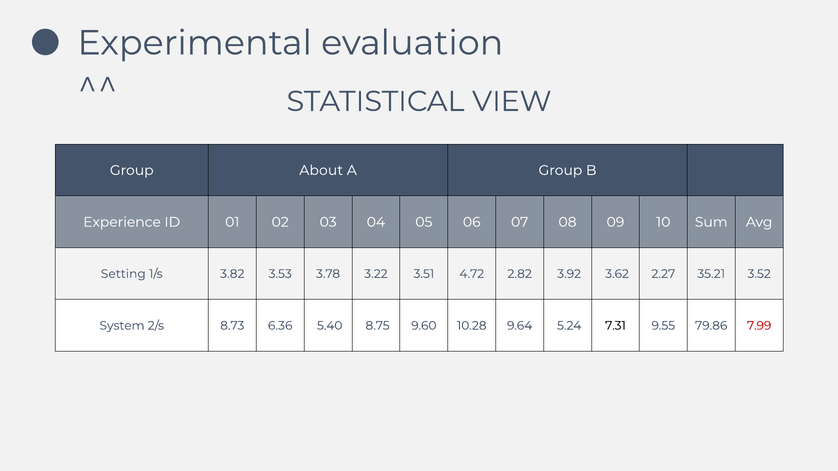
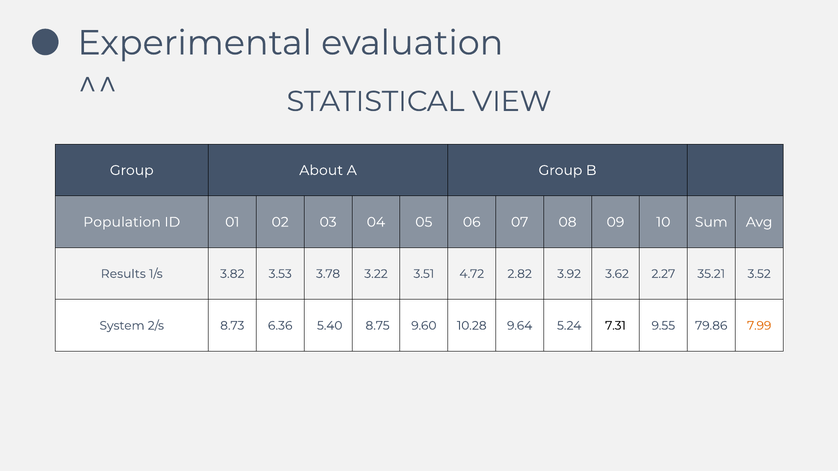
Experience: Experience -> Population (122, 222)
Setting: Setting -> Results (123, 274)
7.99 colour: red -> orange (759, 326)
